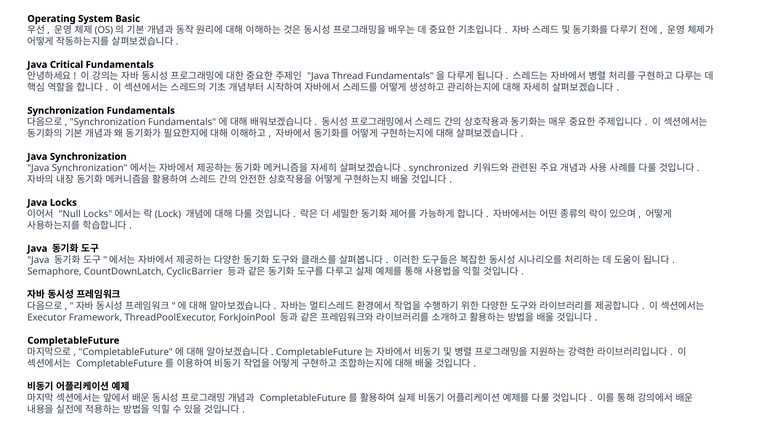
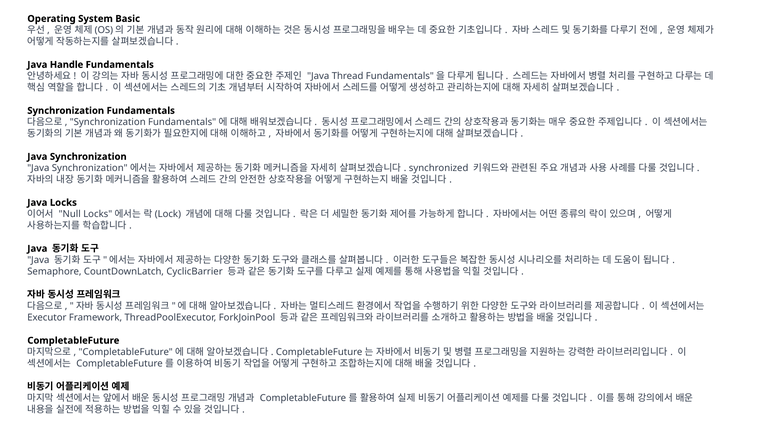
Critical: Critical -> Handle (67, 65)
